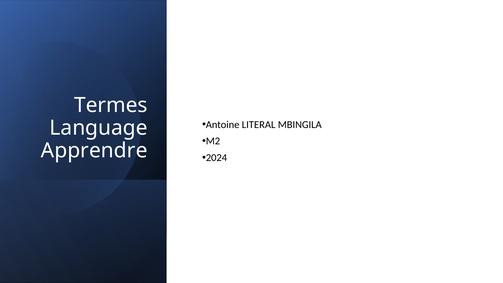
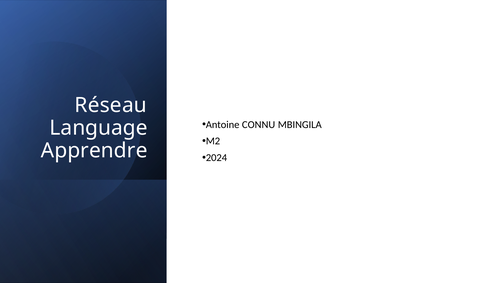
Termes: Termes -> Réseau (111, 105)
LITERAL: LITERAL -> CONNU (259, 125)
